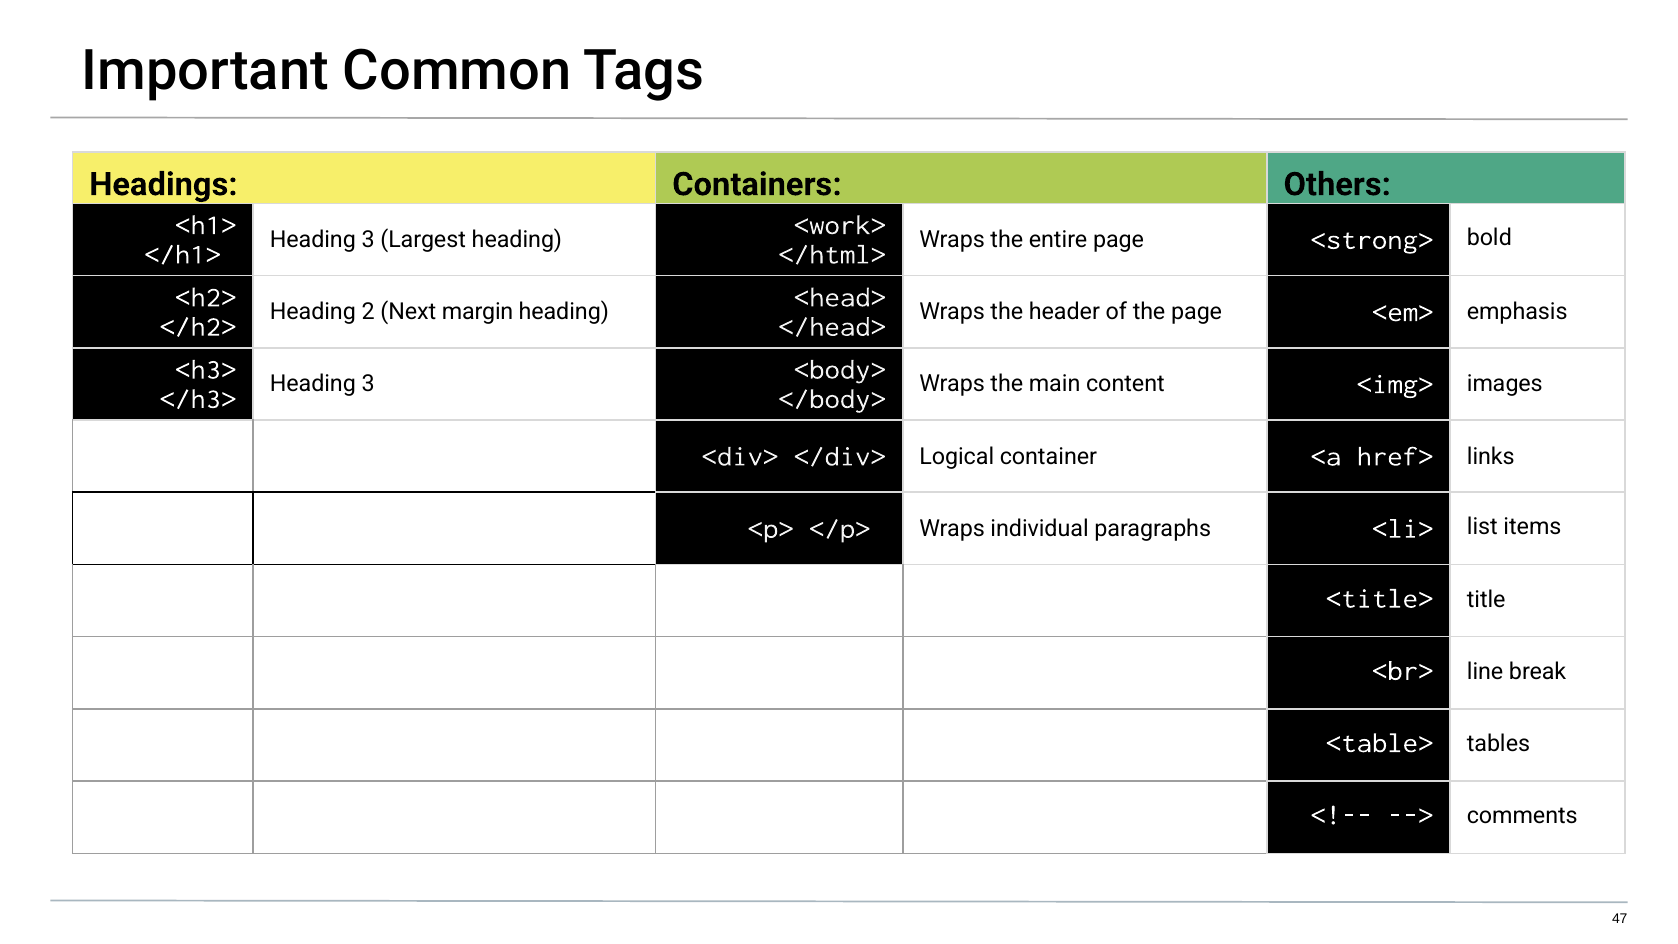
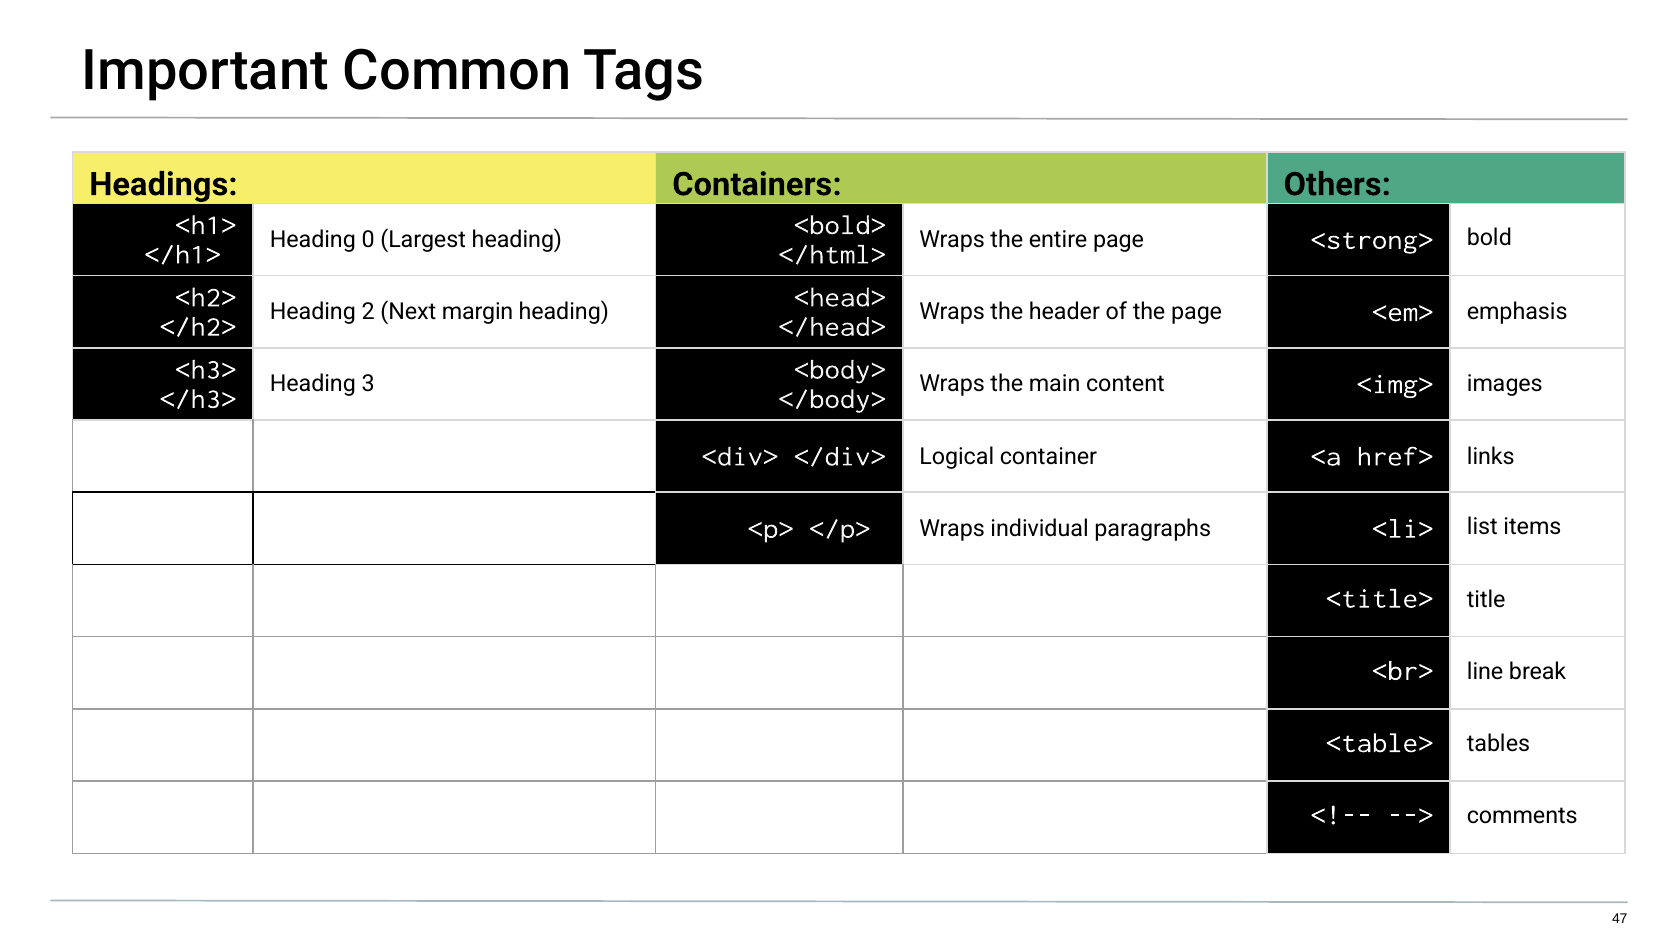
3: 3 -> 0 (368, 240)
<work>: <work> -> <bold> (840, 225)
